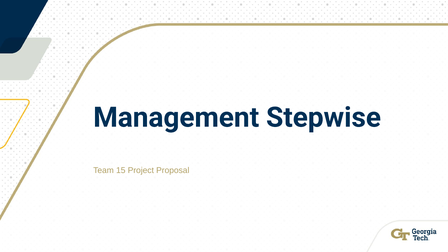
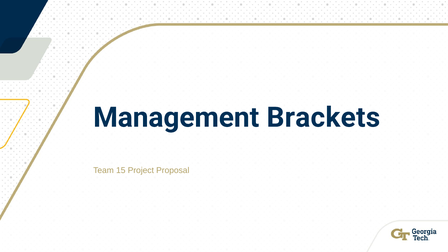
Stepwise: Stepwise -> Brackets (323, 117)
